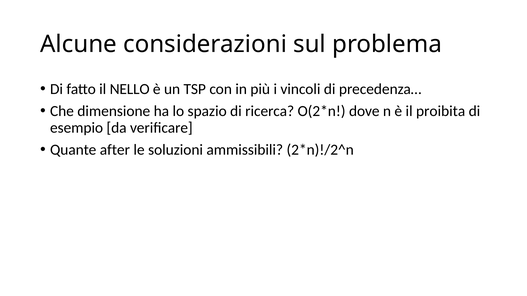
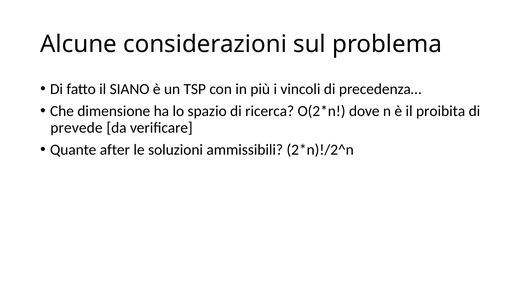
NELLO: NELLO -> SIANO (130, 89)
esempio: esempio -> prevede (76, 128)
